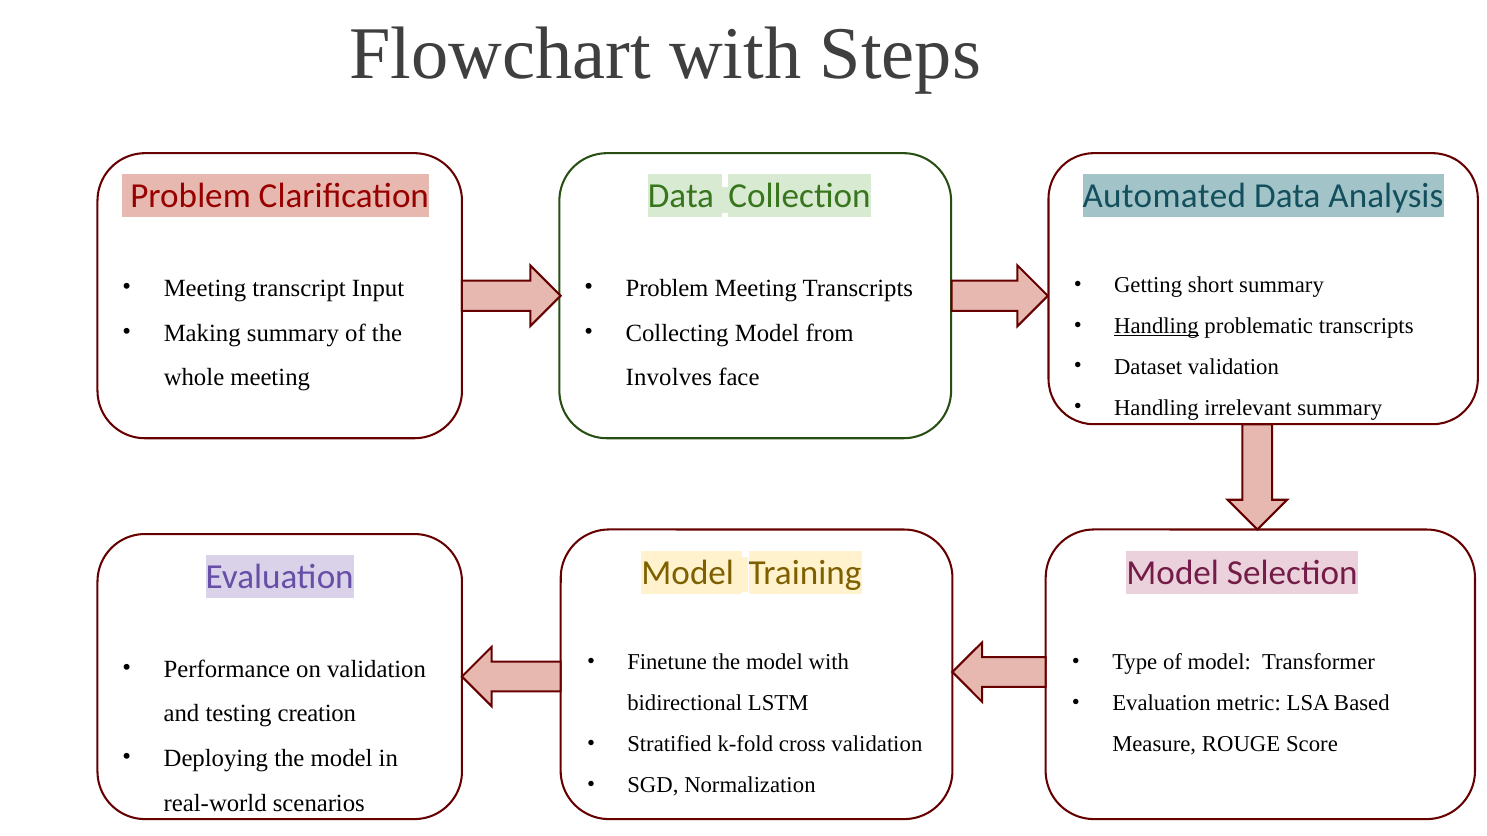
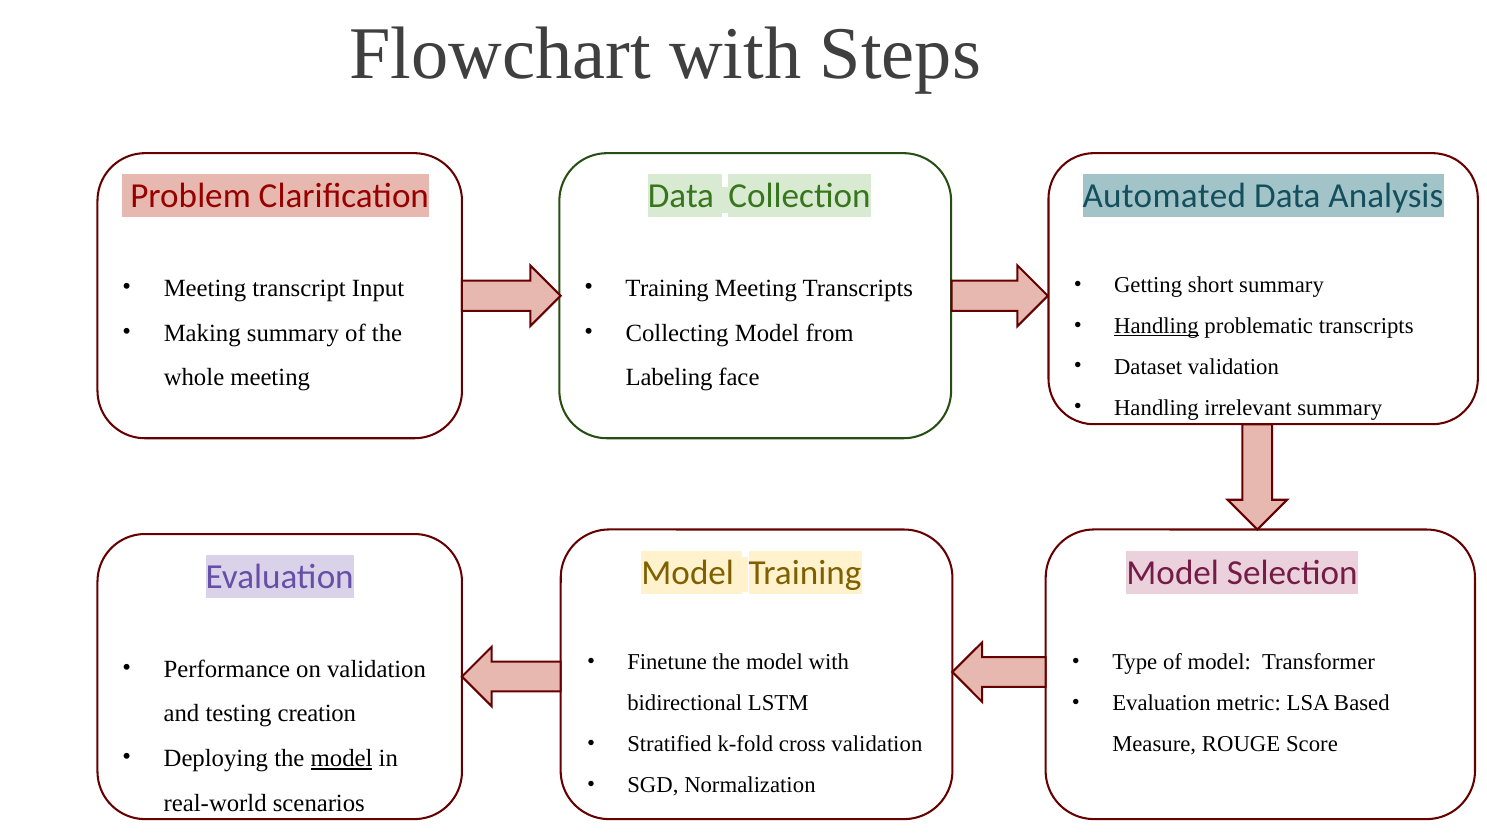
Problem: Problem -> Training (667, 288)
Involves: Involves -> Labeling (669, 378)
model underline: none -> present (342, 759)
